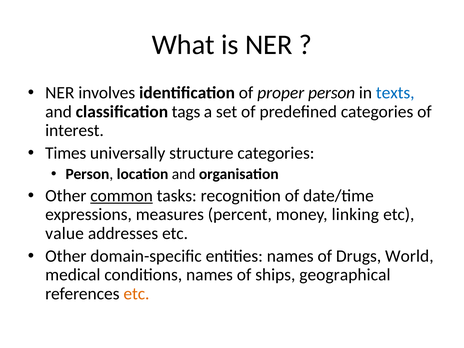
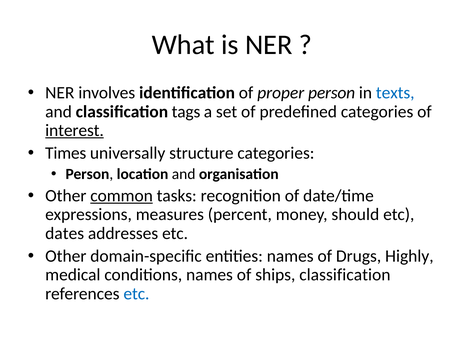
interest underline: none -> present (75, 130)
linking: linking -> should (355, 215)
value: value -> dates (65, 233)
World: World -> Highly (409, 256)
ships geographical: geographical -> classification (345, 275)
etc colour: orange -> blue (136, 294)
